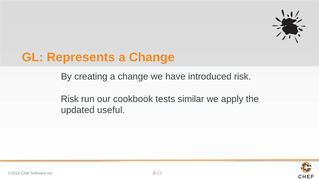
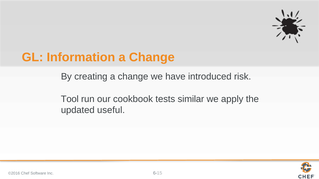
Represents: Represents -> Information (81, 57)
Risk: Risk -> Tool (70, 99)
